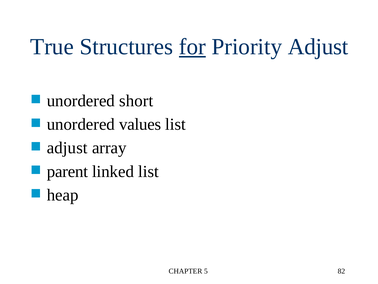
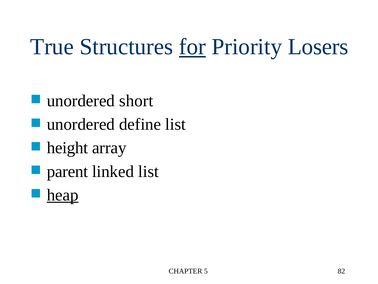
Priority Adjust: Adjust -> Losers (318, 47)
values: values -> define (140, 124)
adjust: adjust -> height (67, 148)
heap underline: none -> present (63, 195)
